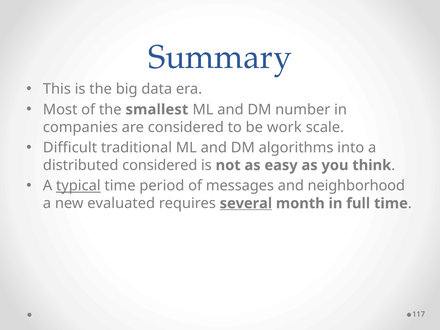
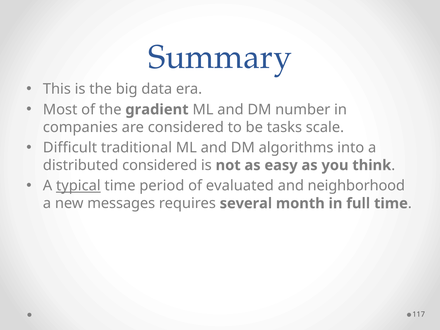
smallest: smallest -> gradient (157, 110)
work: work -> tasks (284, 127)
messages: messages -> evaluated (240, 186)
evaluated: evaluated -> messages (121, 203)
several underline: present -> none (246, 203)
